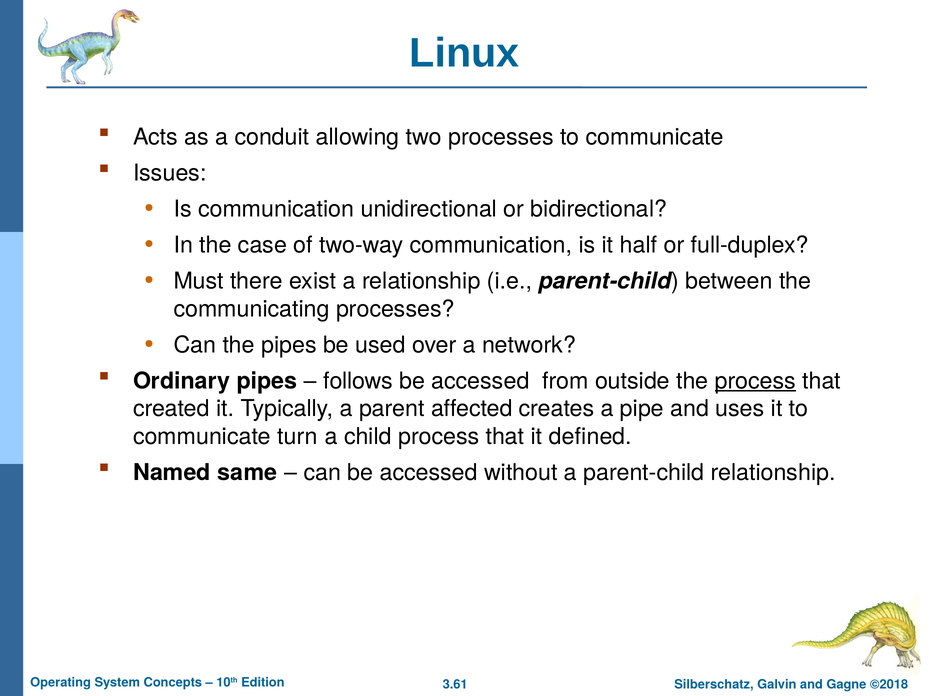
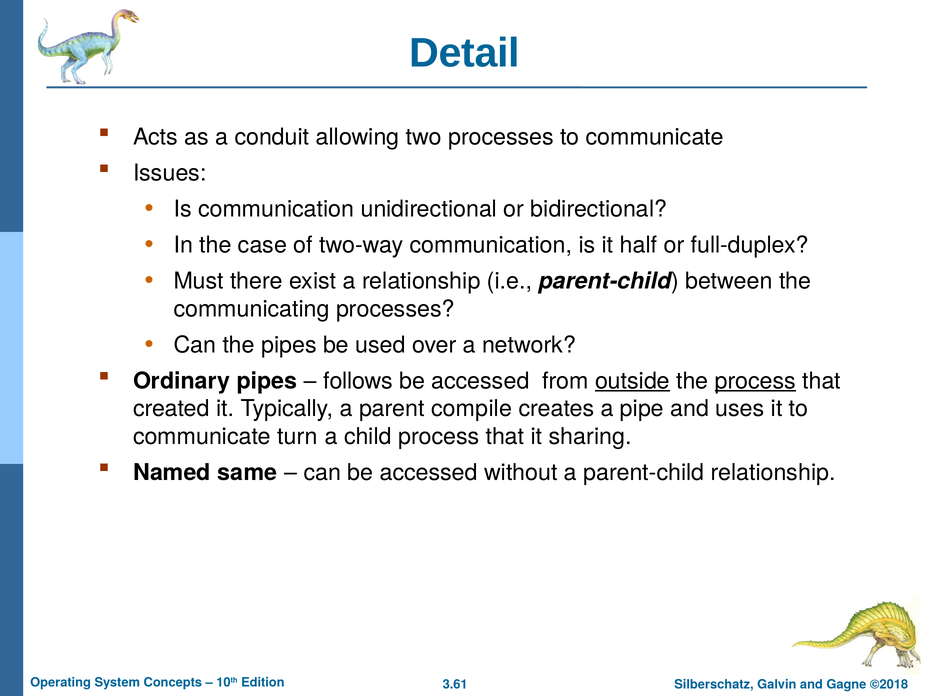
Linux: Linux -> Detail (465, 53)
outside underline: none -> present (632, 381)
affected: affected -> compile (472, 409)
defined: defined -> sharing (590, 437)
